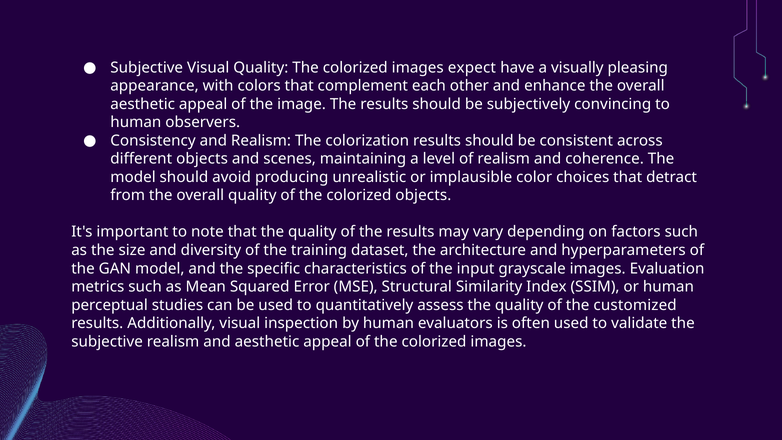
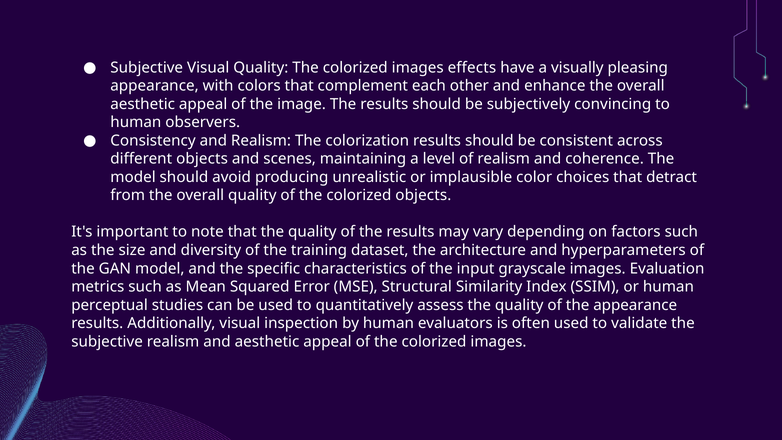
expect: expect -> effects (472, 68)
the customized: customized -> appearance (635, 305)
